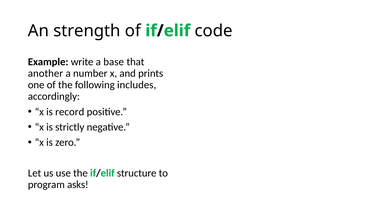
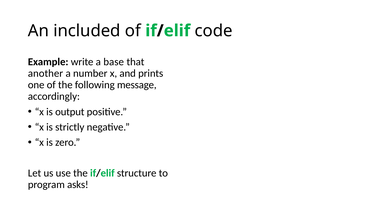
strength: strength -> included (87, 31)
includes: includes -> message (137, 85)
record: record -> output (70, 112)
